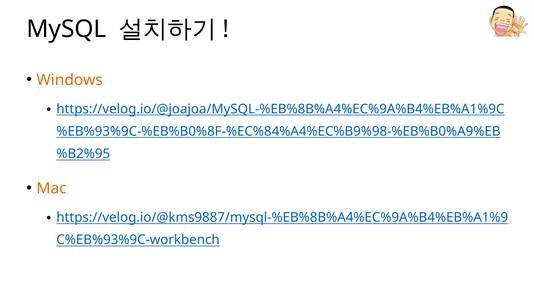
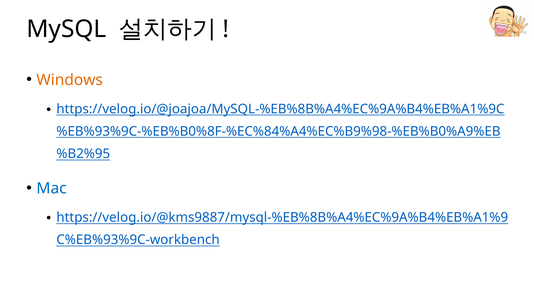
Mac colour: orange -> blue (52, 189)
